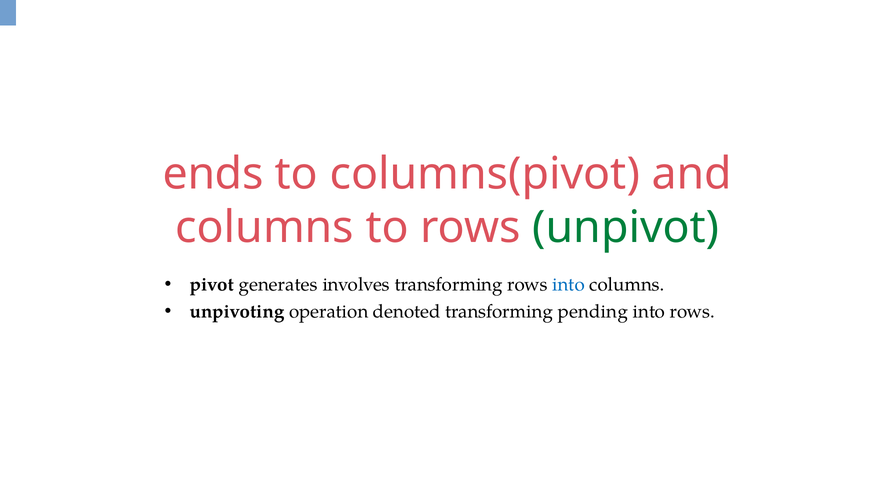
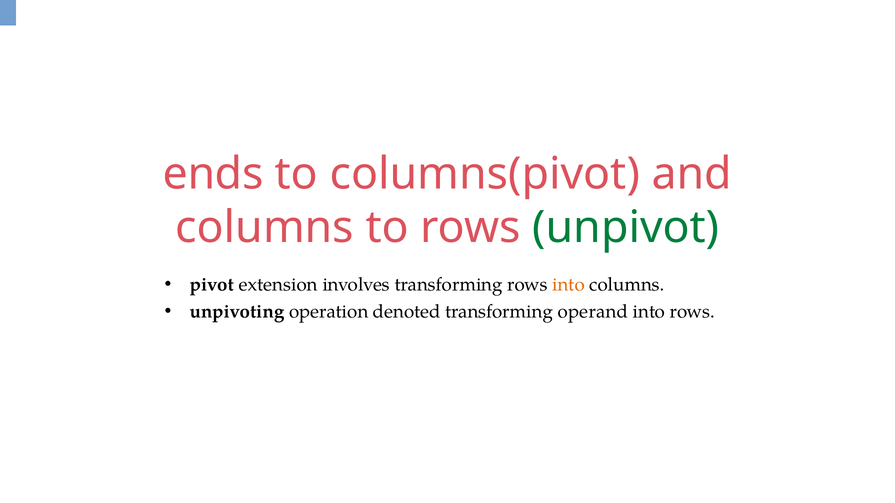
generates: generates -> extension (278, 285)
into colour: blue -> orange (569, 285)
pending: pending -> operand (593, 312)
